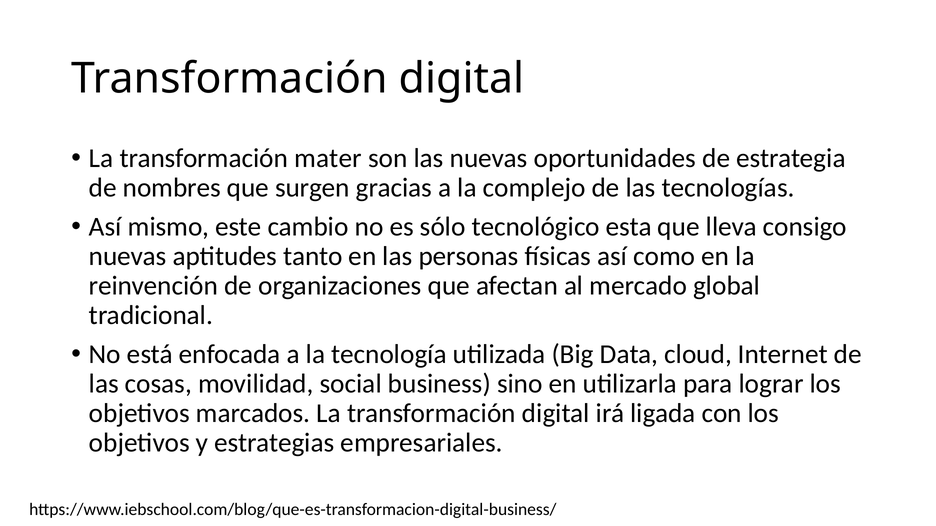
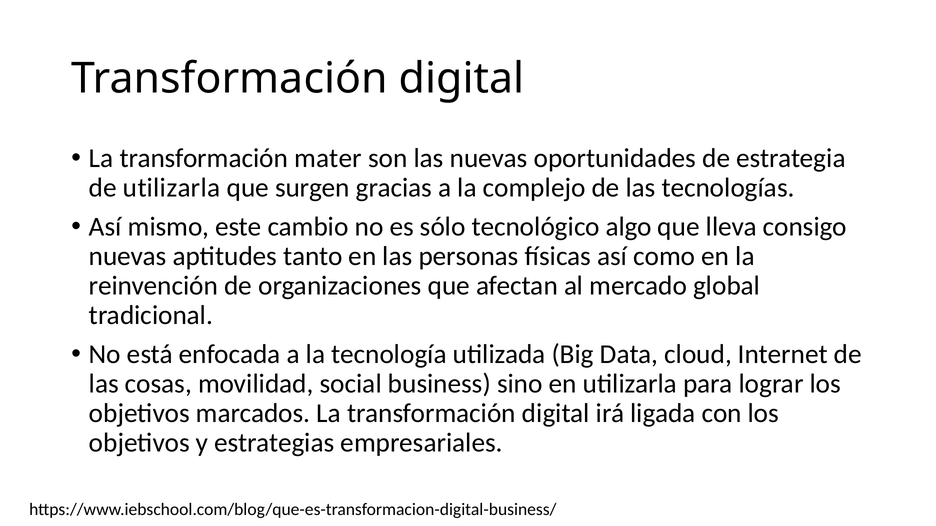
de nombres: nombres -> utilizarla (172, 188)
esta: esta -> algo (629, 227)
